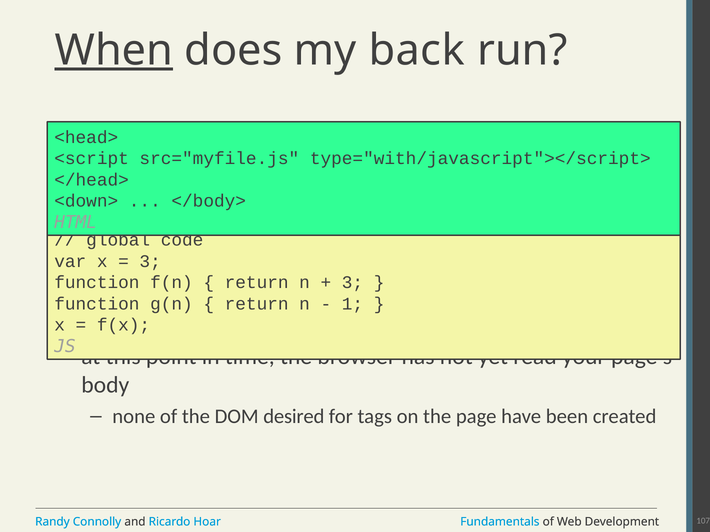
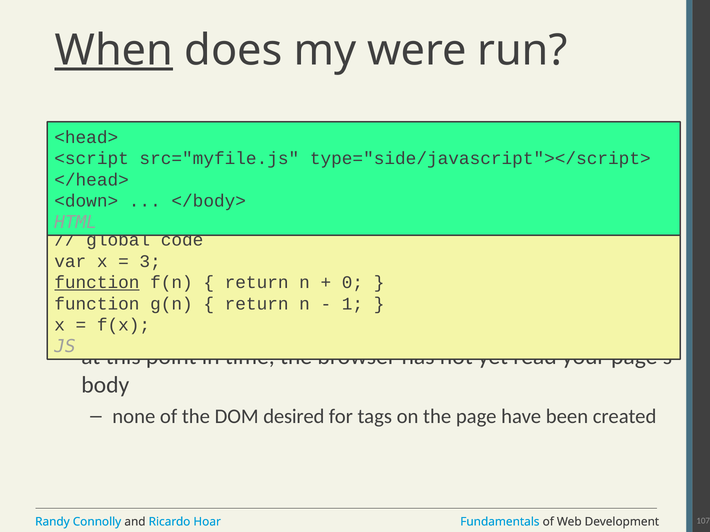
back: back -> were (417, 50)
type="with/javascript"></script>: type="with/javascript"></script> -> type="side/javascript"></script> (480, 159)
function underline: none -> present (97, 283)
3: 3 -> 0 (352, 283)
